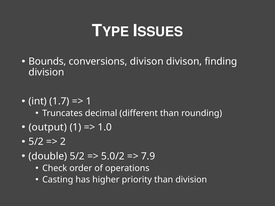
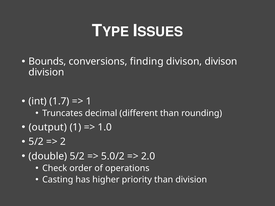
conversions divison: divison -> finding (147, 62)
divison finding: finding -> divison (221, 62)
7.9: 7.9 -> 2.0 (148, 156)
